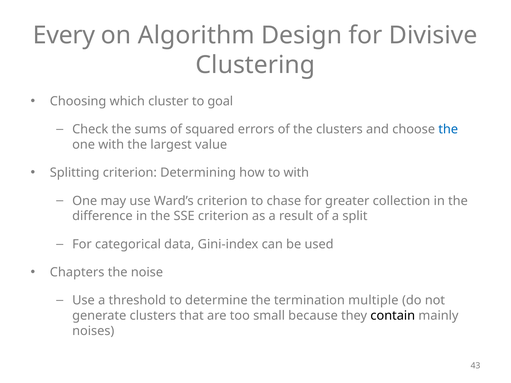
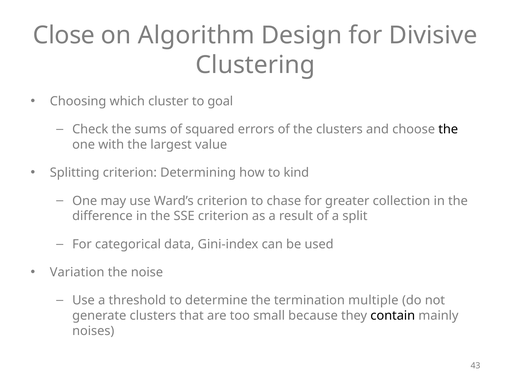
Every: Every -> Close (64, 35)
the colour: blue -> black (448, 129)
to with: with -> kind (296, 173)
Chapters: Chapters -> Variation (77, 272)
